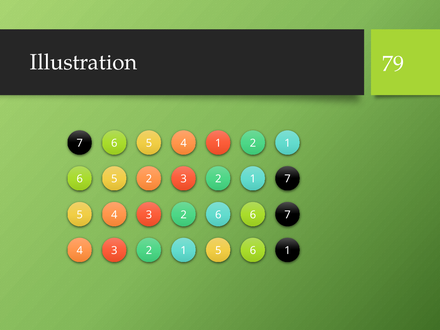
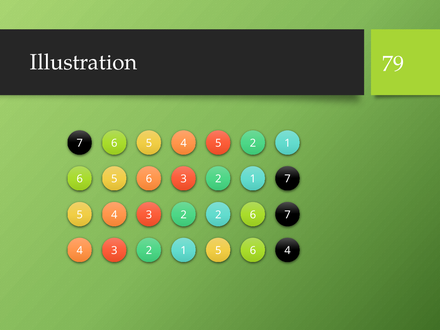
4 1: 1 -> 5 (218, 143)
5 2: 2 -> 6 (149, 179)
2 6: 6 -> 2 (218, 215)
1 1: 1 -> 4 (288, 251)
